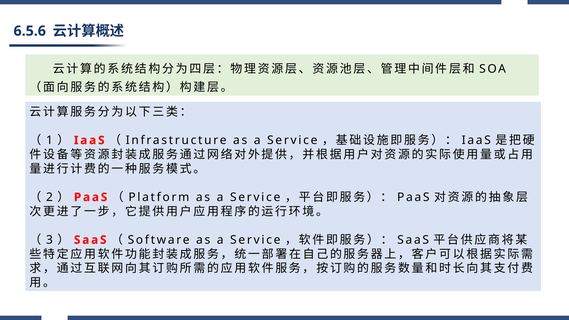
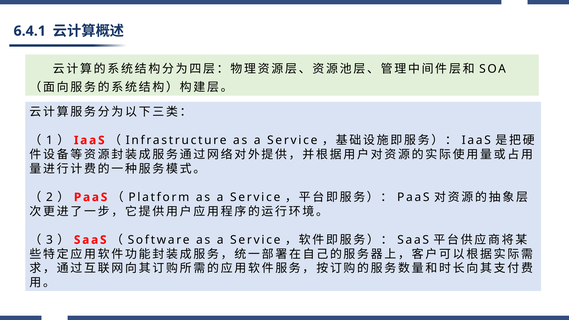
6.5.6: 6.5.6 -> 6.4.1 (30, 31)
